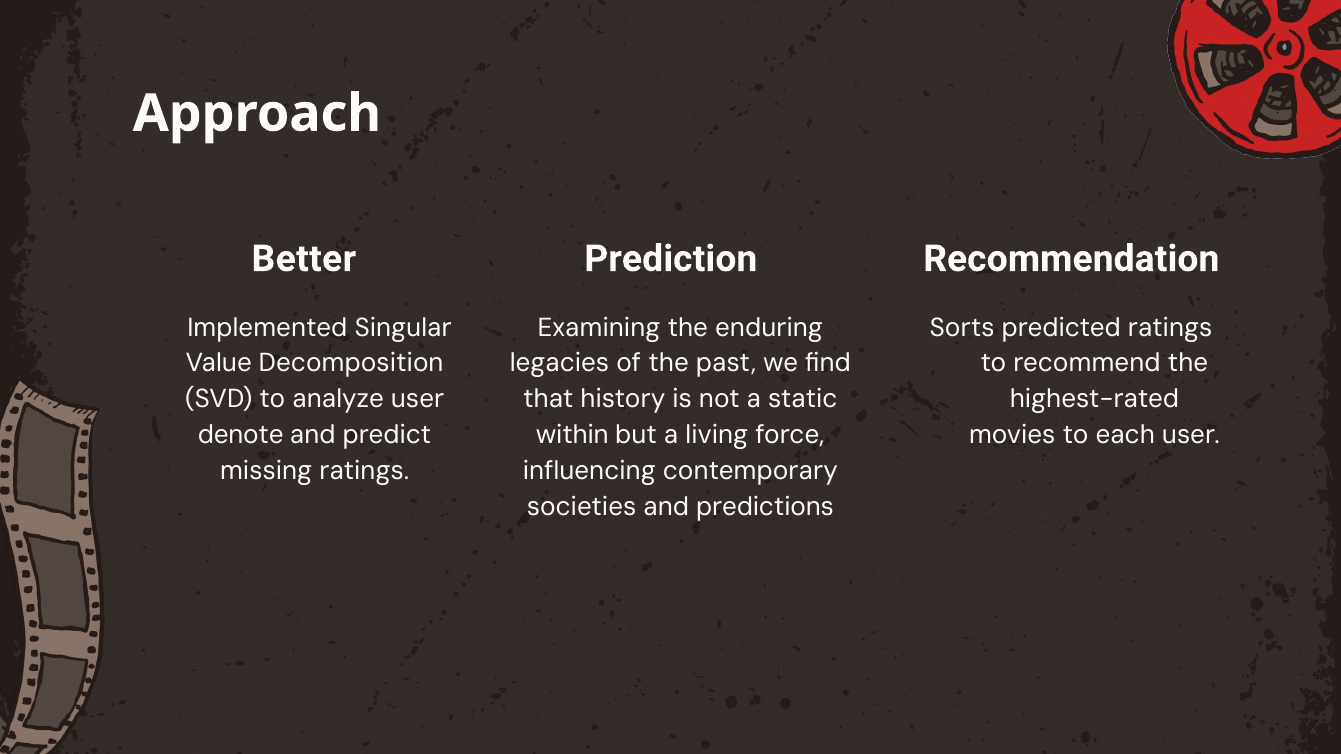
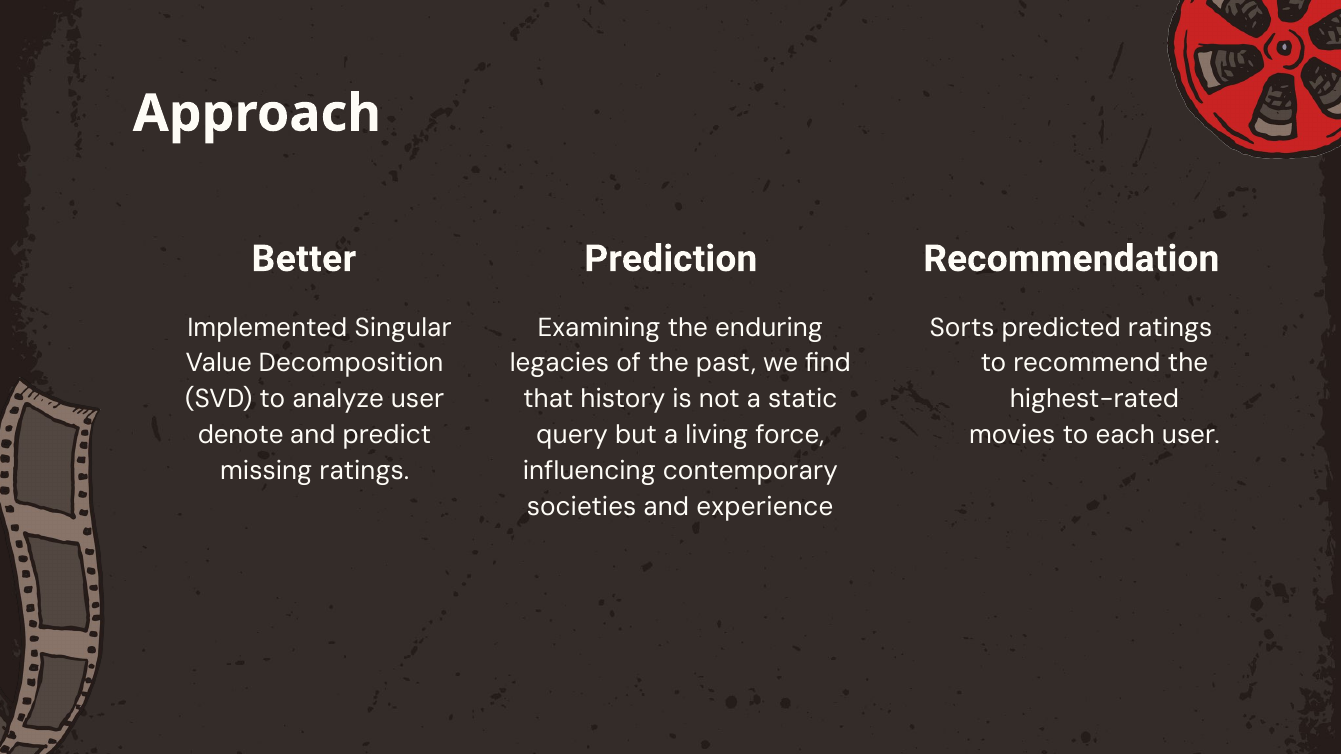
within: within -> query (572, 435)
predictions: predictions -> experience (765, 507)
